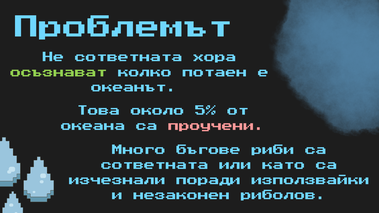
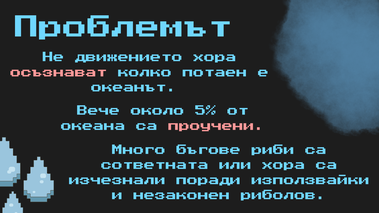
Не сответната: сответната -> движението (129, 59)
осъзнават colour: light green -> pink (59, 74)
Това: Това -> Вече (99, 113)
или като: като -> хора (284, 167)
